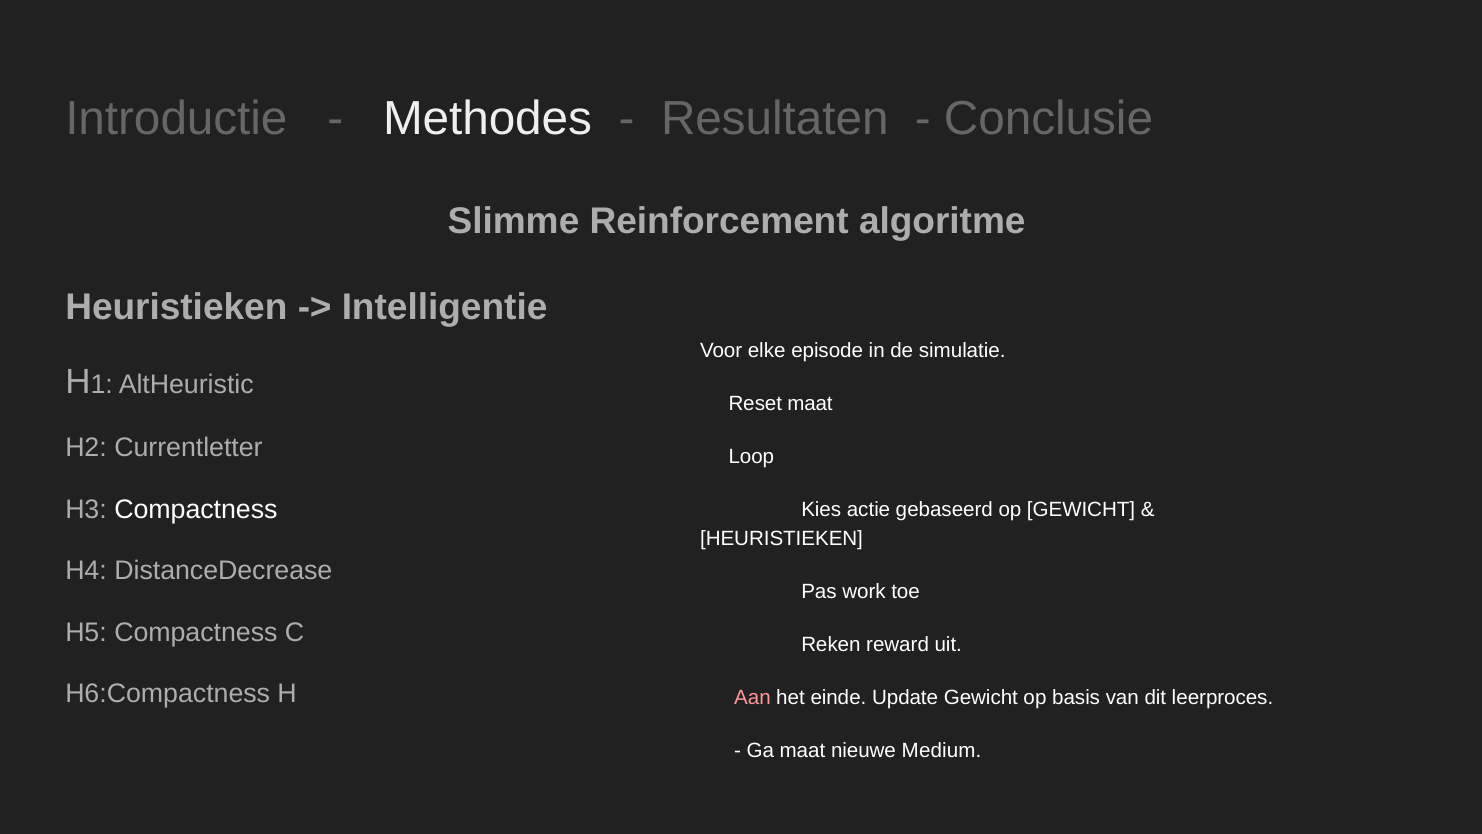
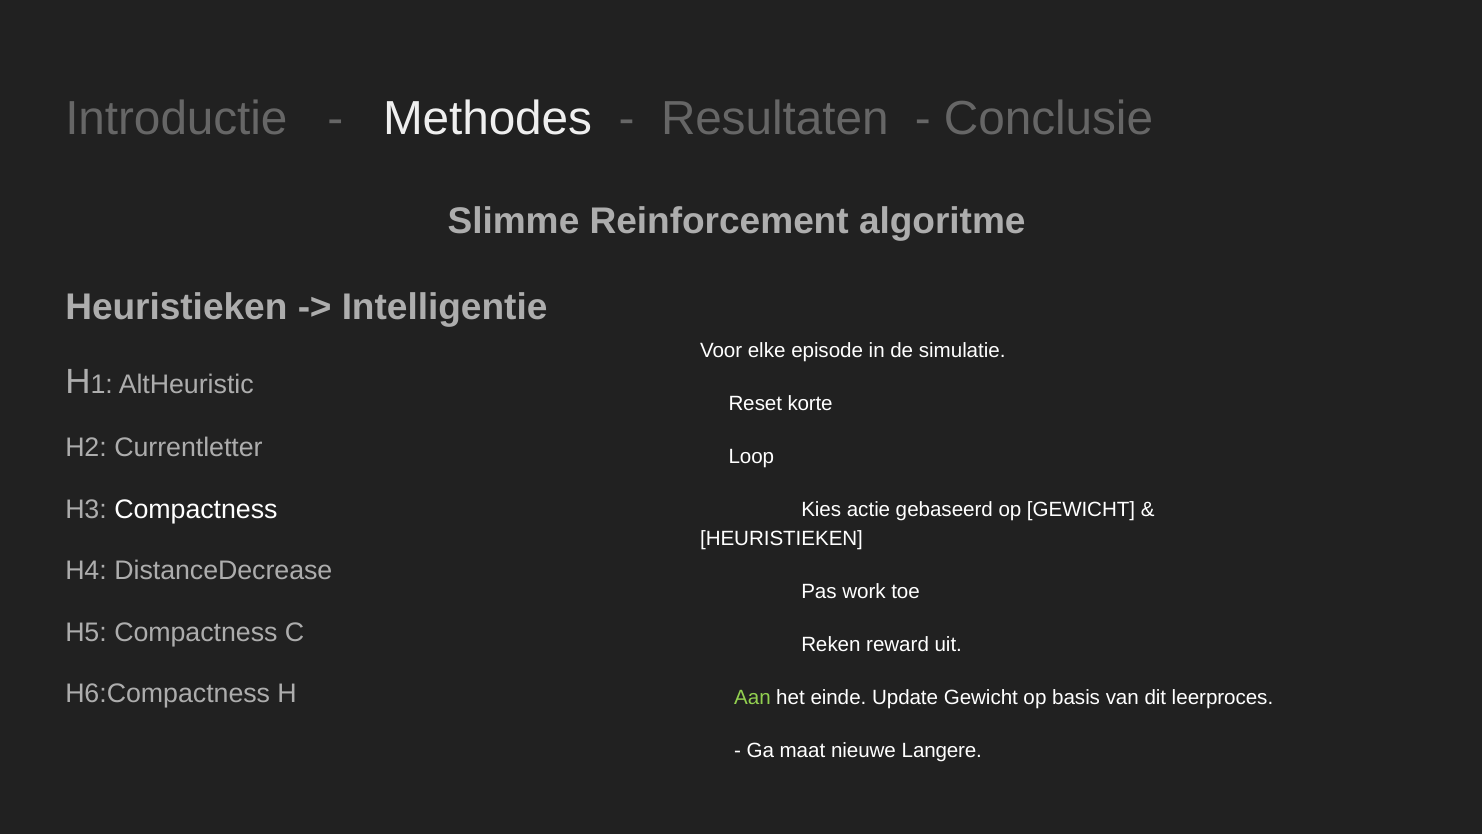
Reset maat: maat -> korte (810, 403)
Aan colour: pink -> light green (752, 697)
Medium: Medium -> Langere (942, 750)
